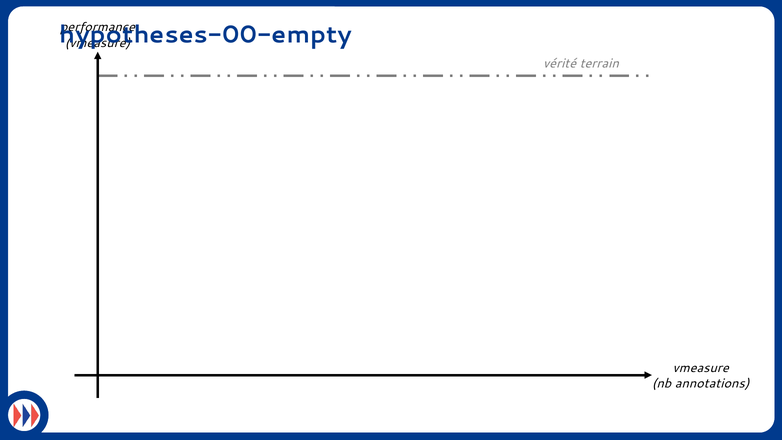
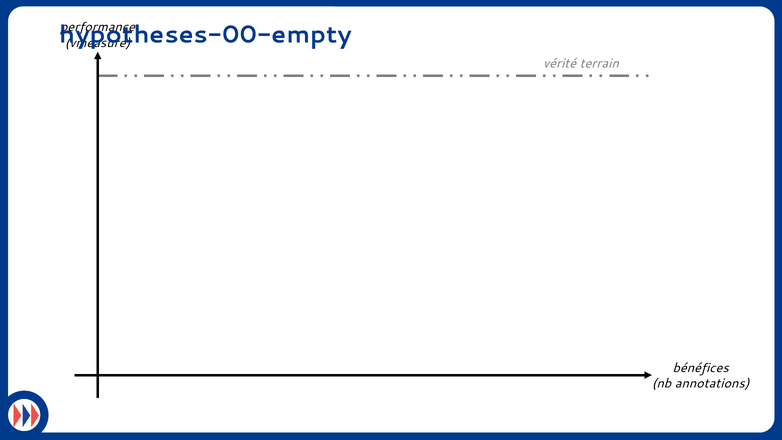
vmeasure: vmeasure -> bénéfices (701, 368)
